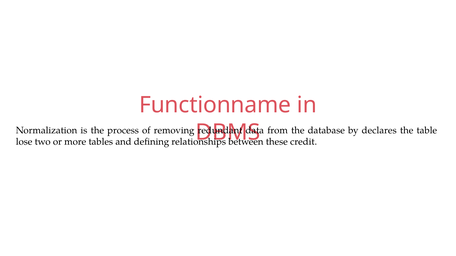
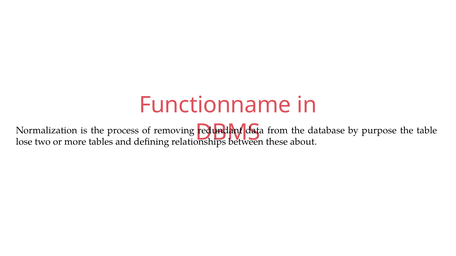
declares: declares -> purpose (379, 131)
credit: credit -> about (304, 142)
